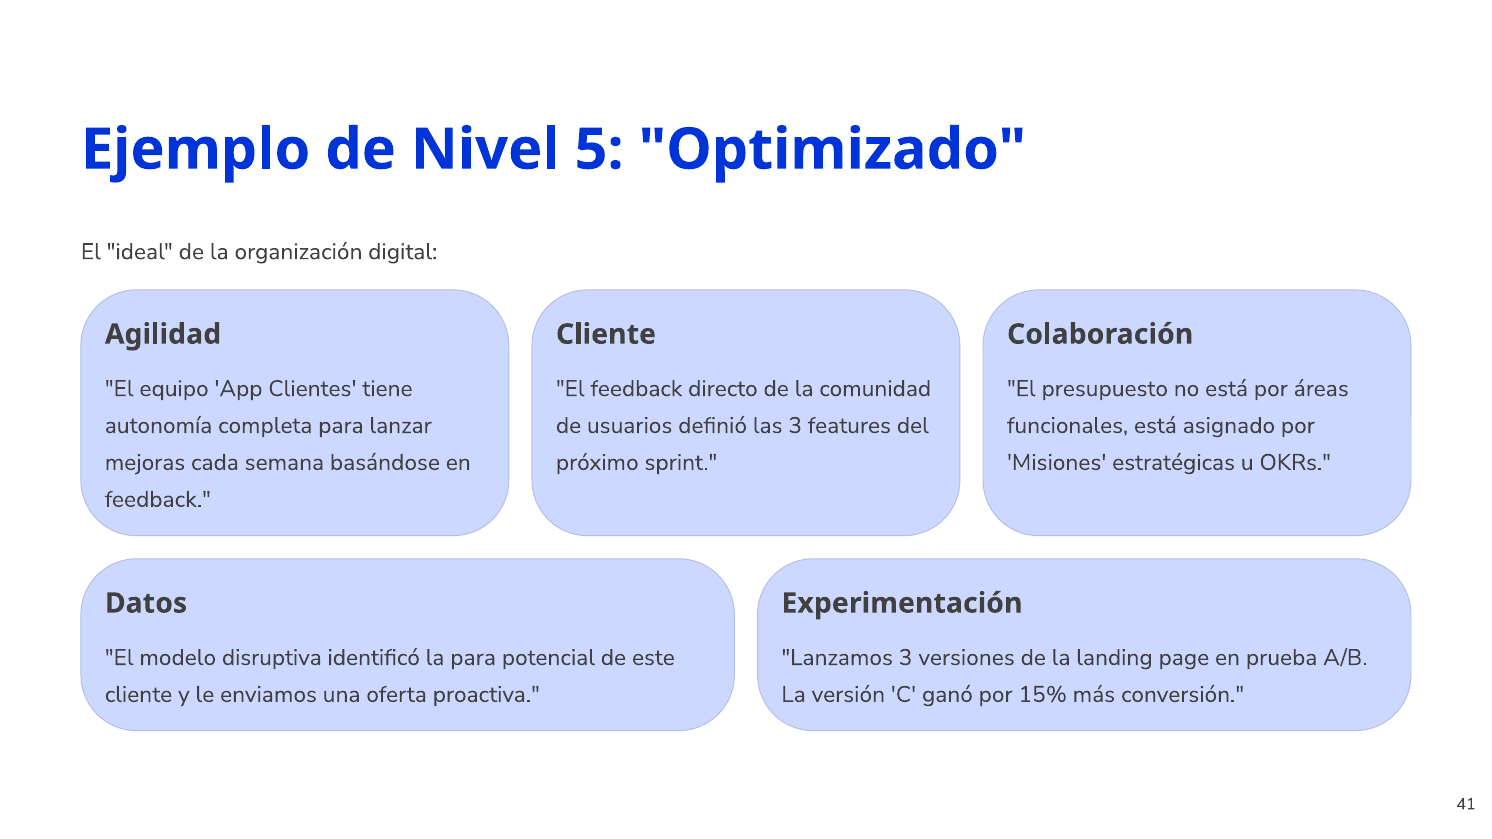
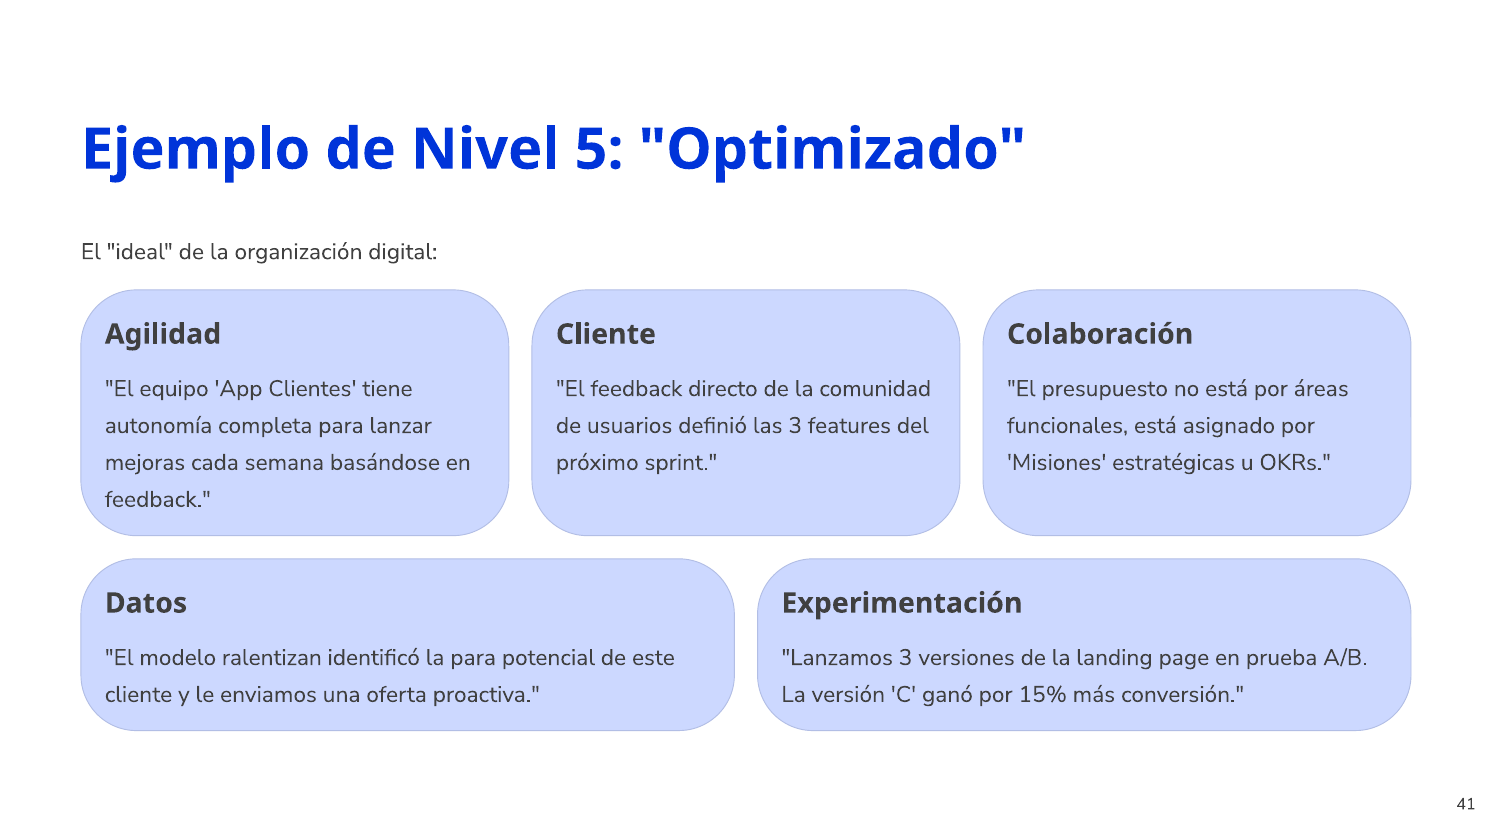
disruptiva: disruptiva -> ralentizan (272, 658)
